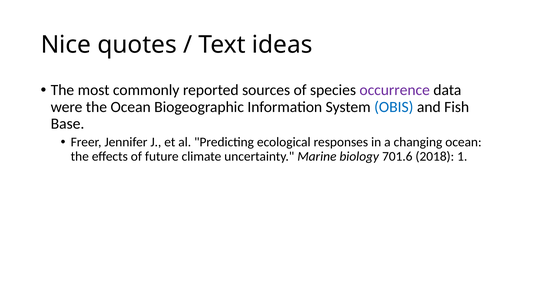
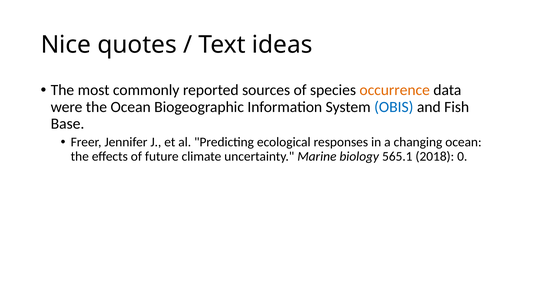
occurrence colour: purple -> orange (395, 90)
701.6: 701.6 -> 565.1 (397, 157)
1: 1 -> 0 (462, 157)
